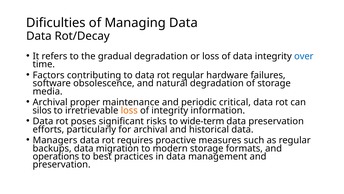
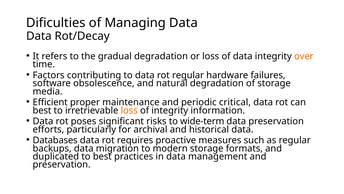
over colour: blue -> orange (304, 56)
Archival: Archival -> Efficient (50, 102)
silos: silos -> best (42, 110)
Managers: Managers -> Databases (55, 140)
operations: operations -> duplicated (56, 156)
